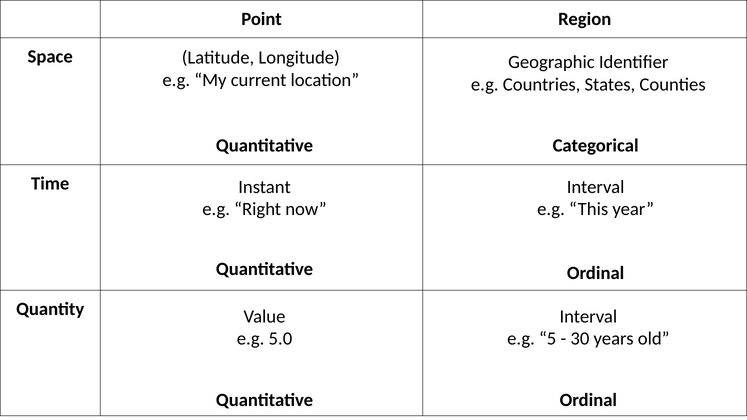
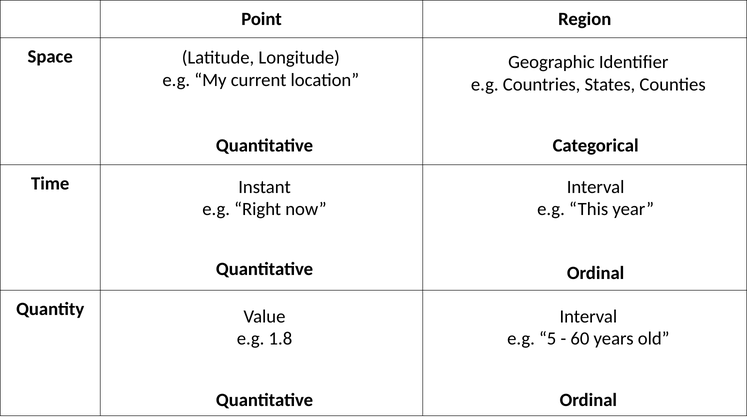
5.0: 5.0 -> 1.8 (280, 339)
30: 30 -> 60 (580, 339)
